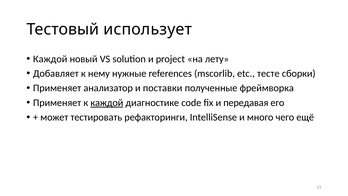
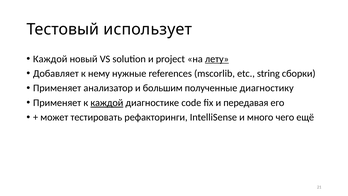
лету underline: none -> present (217, 59)
тесте: тесте -> string (268, 73)
поставки: поставки -> большим (163, 88)
фреймворка: фреймворка -> диагностику (267, 88)
